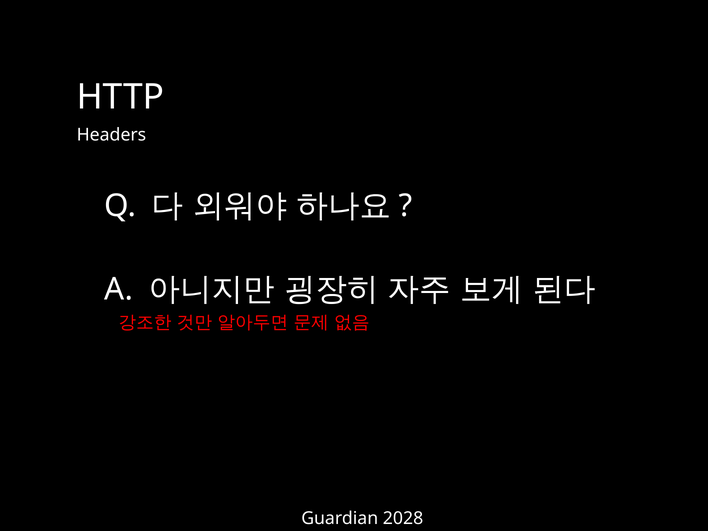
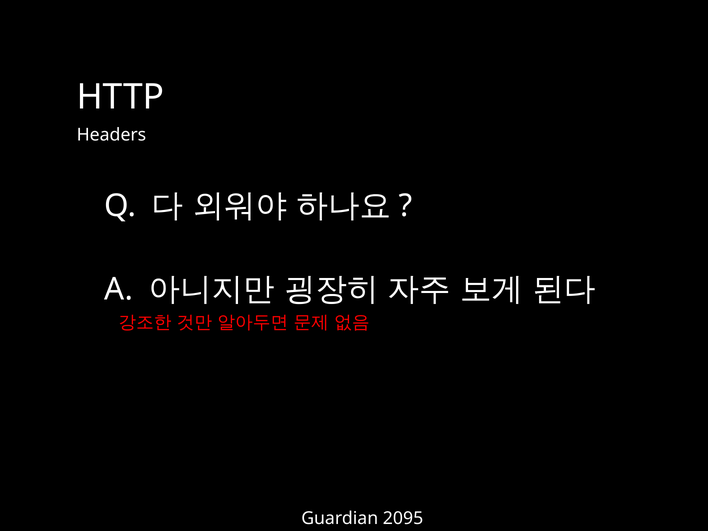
2028: 2028 -> 2095 (403, 518)
